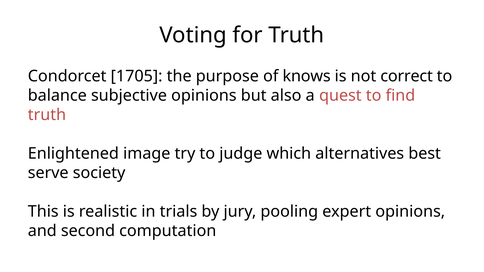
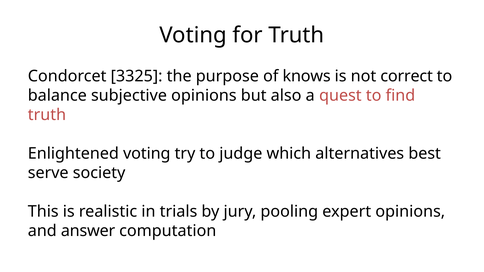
1705: 1705 -> 3325 (137, 76)
Enlightened image: image -> voting (147, 154)
second: second -> answer (88, 231)
